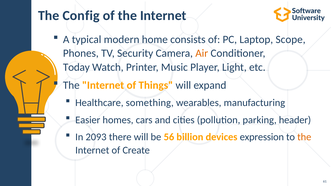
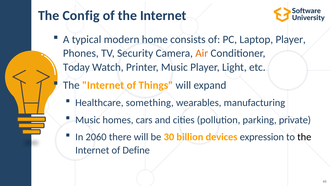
Laptop Scope: Scope -> Player (291, 39)
Easier: Easier -> Music (88, 120)
header: header -> private (295, 120)
2093: 2093 -> 2060 (96, 137)
56: 56 -> 30 (169, 137)
the colour: orange -> black (304, 137)
Create: Create -> Define (136, 150)
